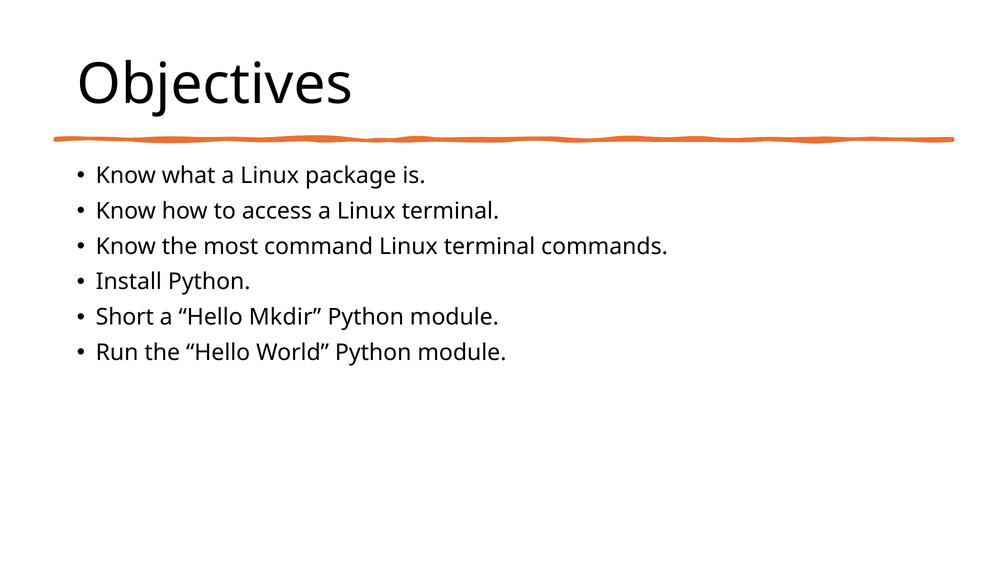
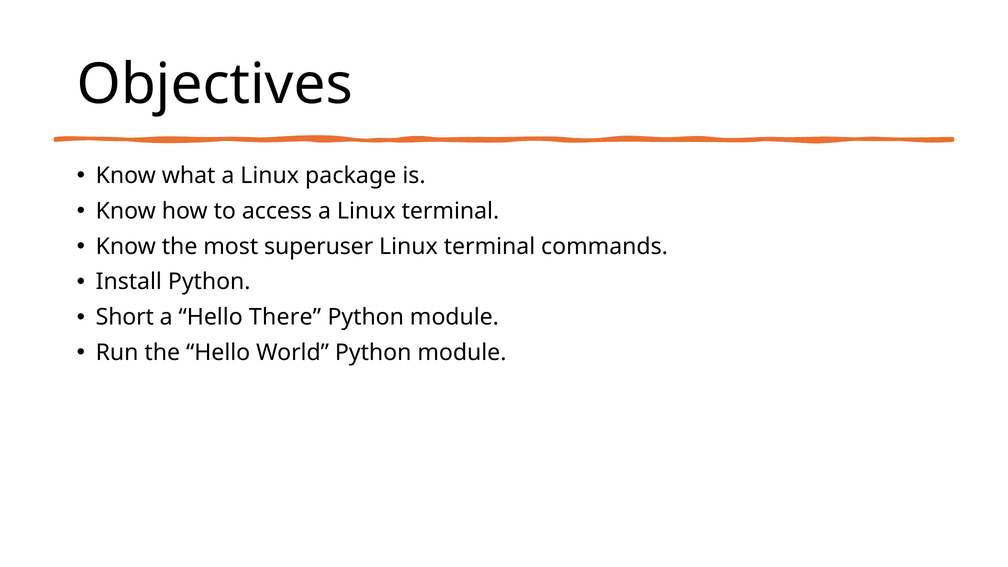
command: command -> superuser (319, 246)
Mkdir: Mkdir -> There (285, 317)
